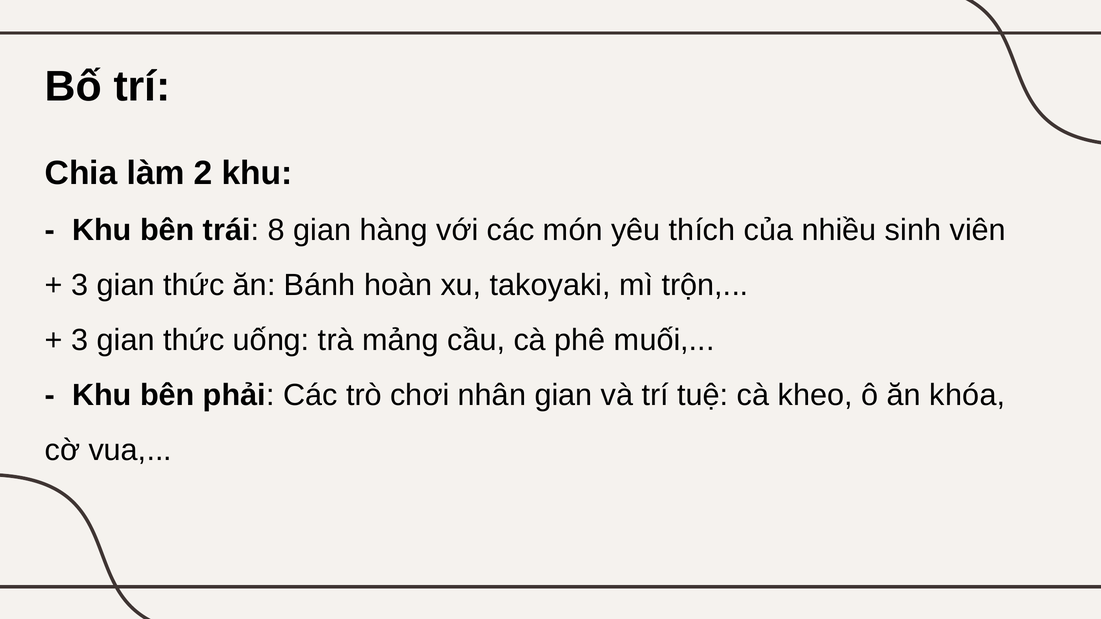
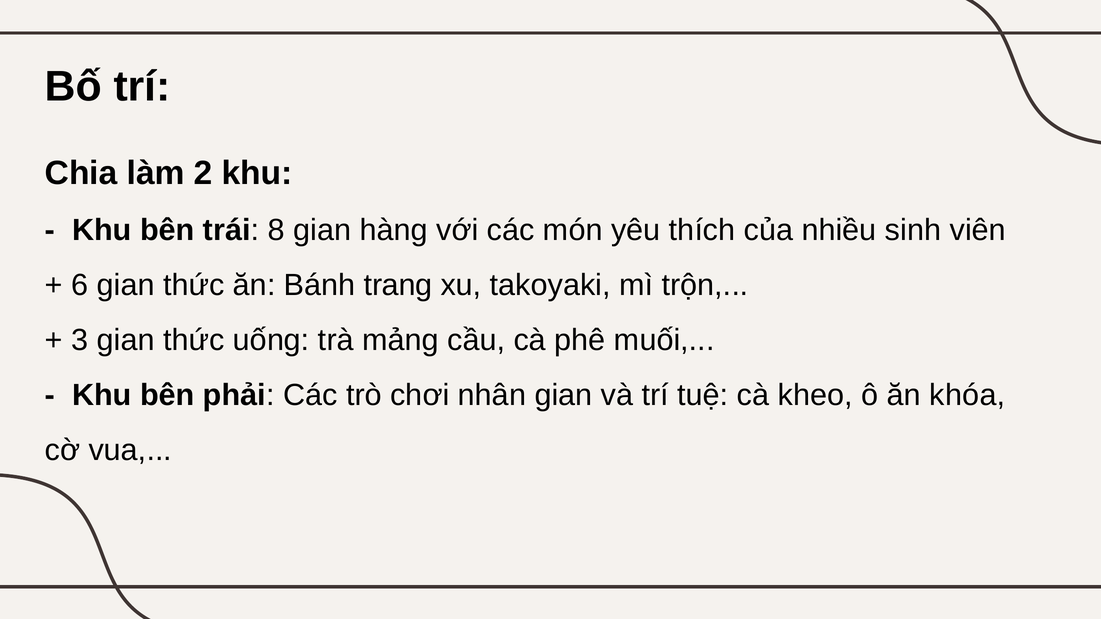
3: 3 -> 6 (80, 285)
hoàn: hoàn -> trang (398, 285)
